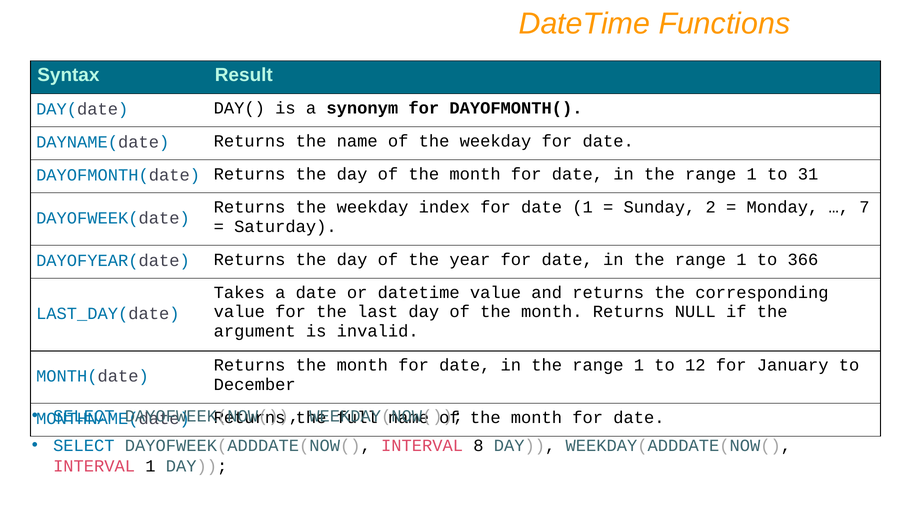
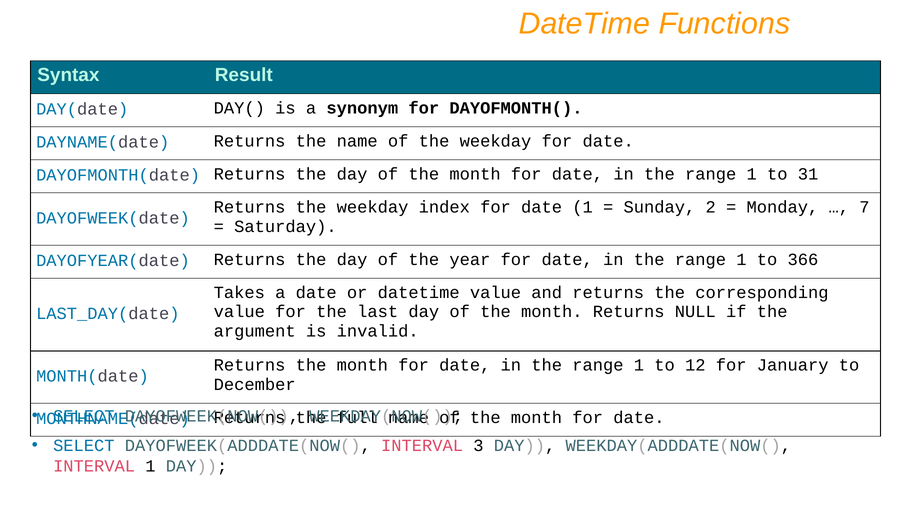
8: 8 -> 3 (478, 446)
